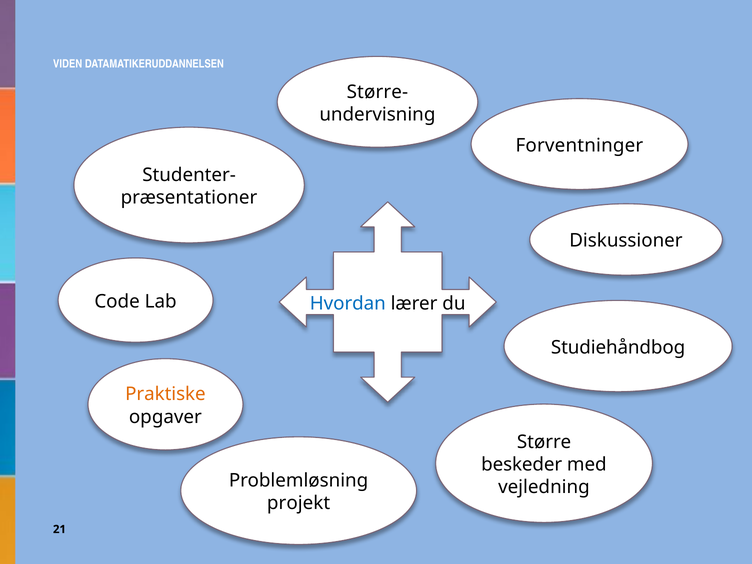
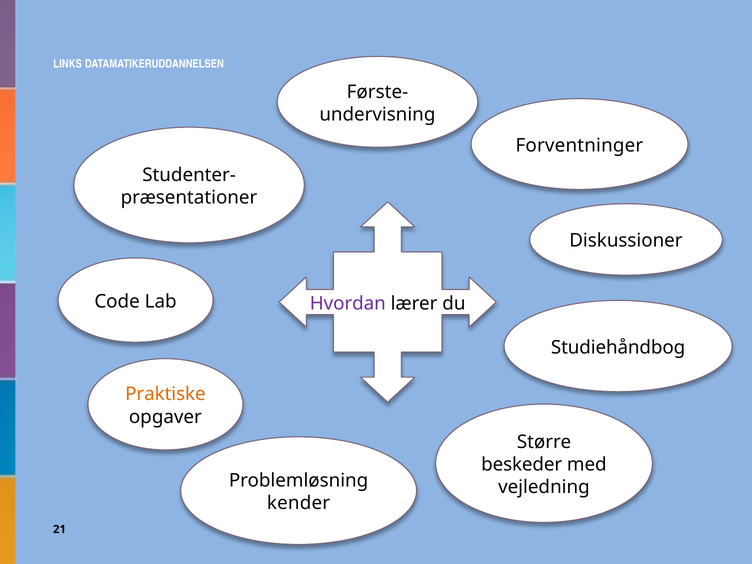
VIDEN: VIDEN -> LINKS (68, 64)
Større-: Større- -> Første- (377, 92)
Hvordan colour: blue -> purple (348, 303)
projekt: projekt -> kender (299, 503)
